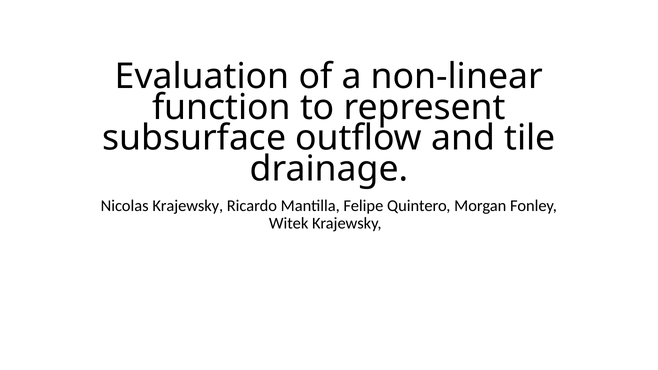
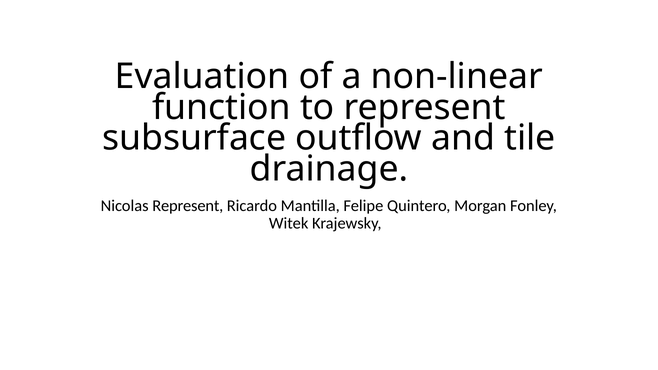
Nicolas Krajewsky: Krajewsky -> Represent (188, 206)
